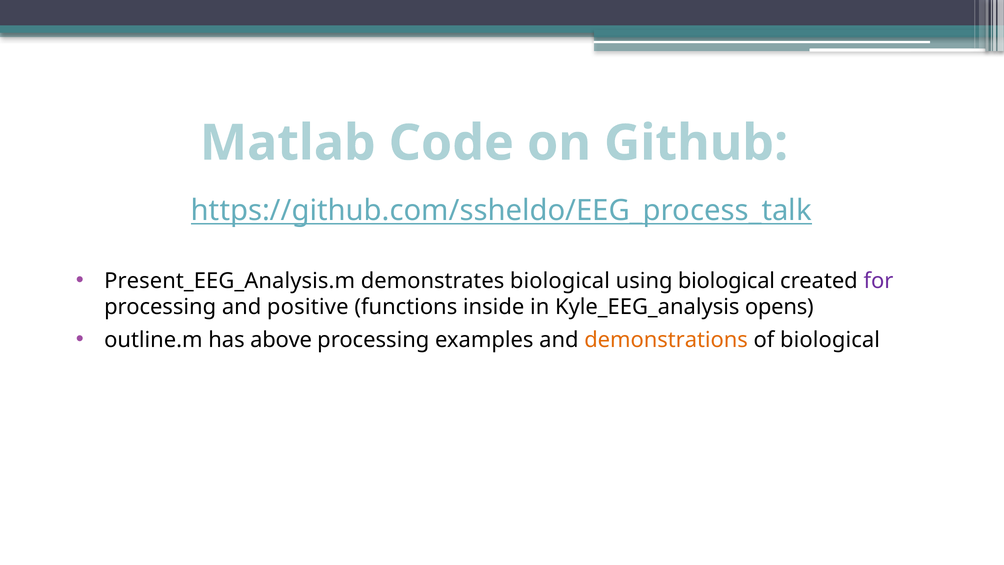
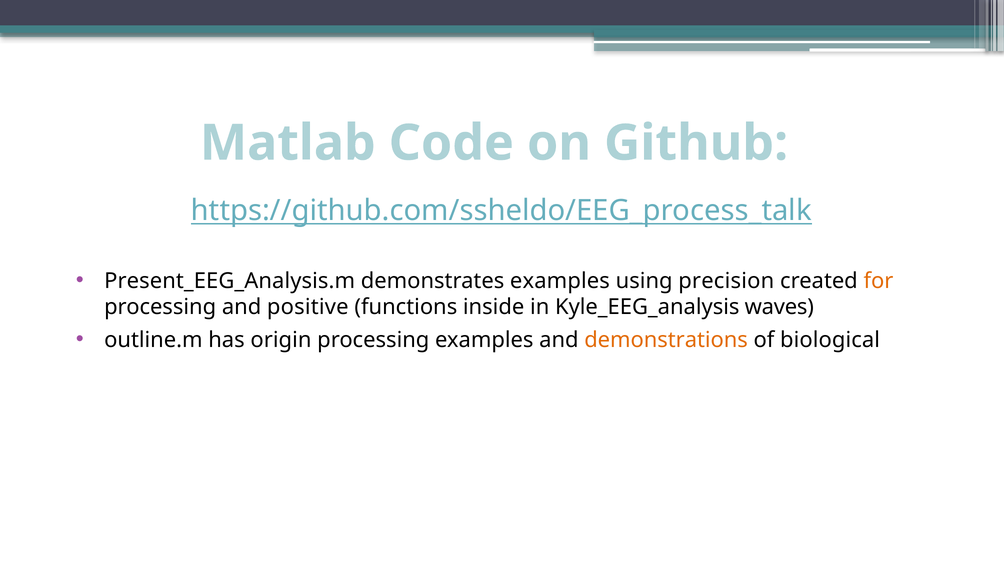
demonstrates biological: biological -> examples (560, 281)
using biological: biological -> precision (726, 281)
for colour: purple -> orange (878, 281)
opens: opens -> waves (779, 307)
above: above -> origin (281, 340)
